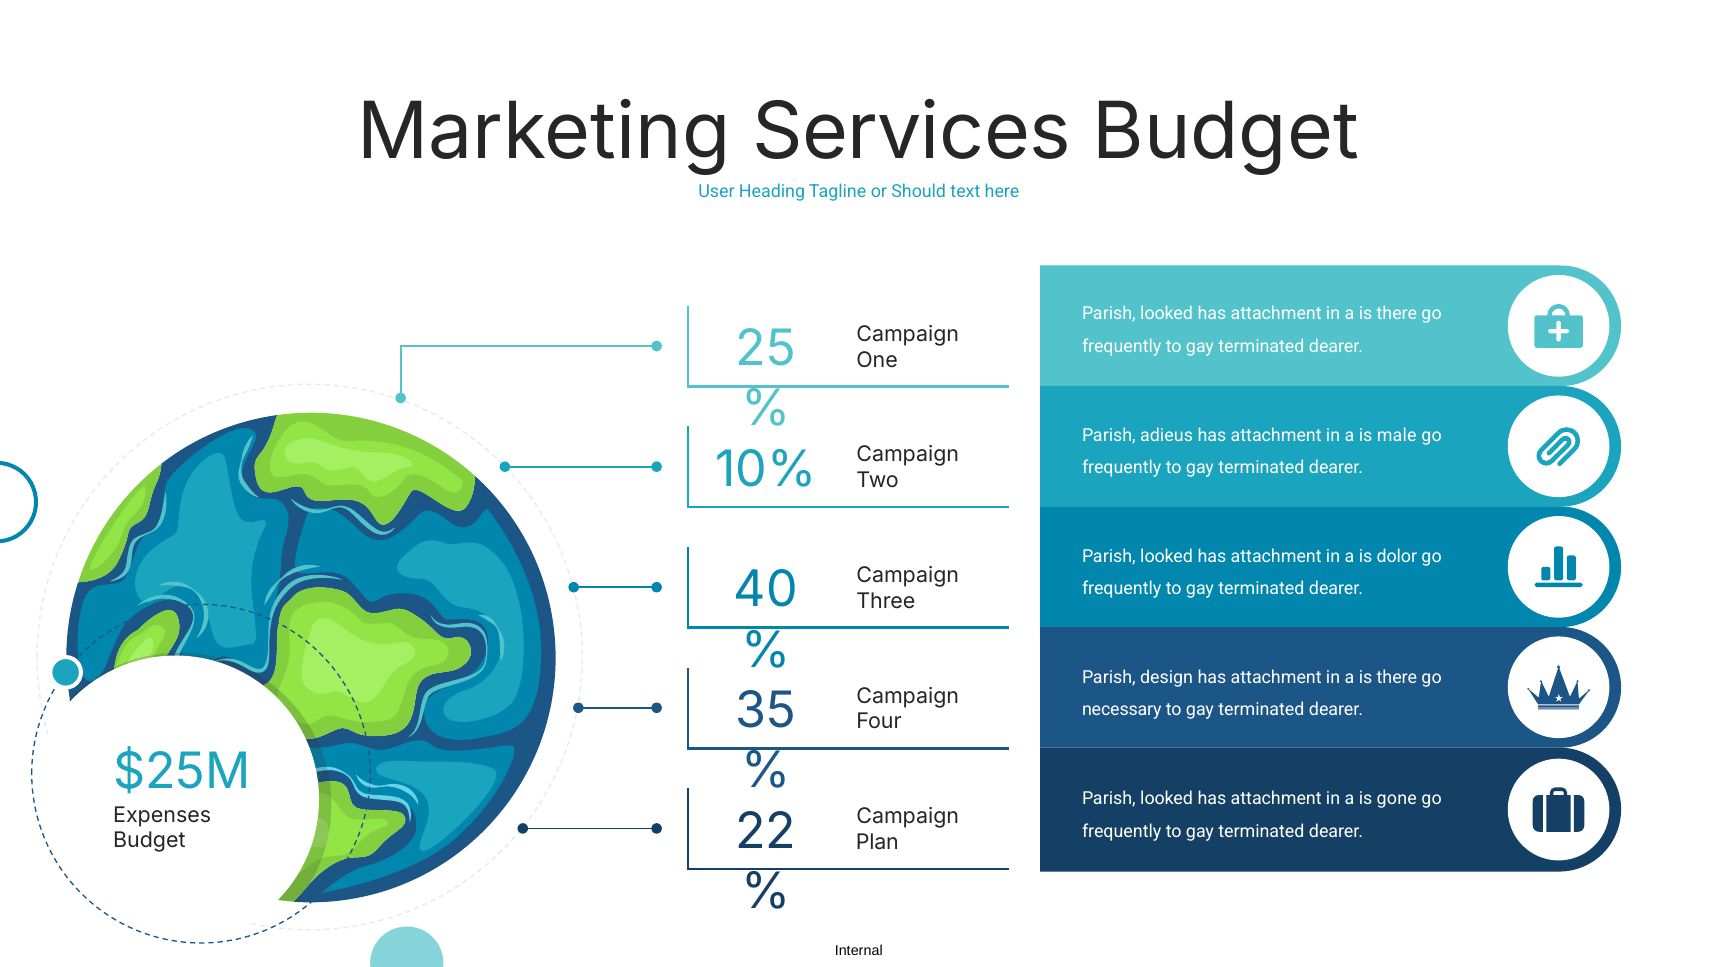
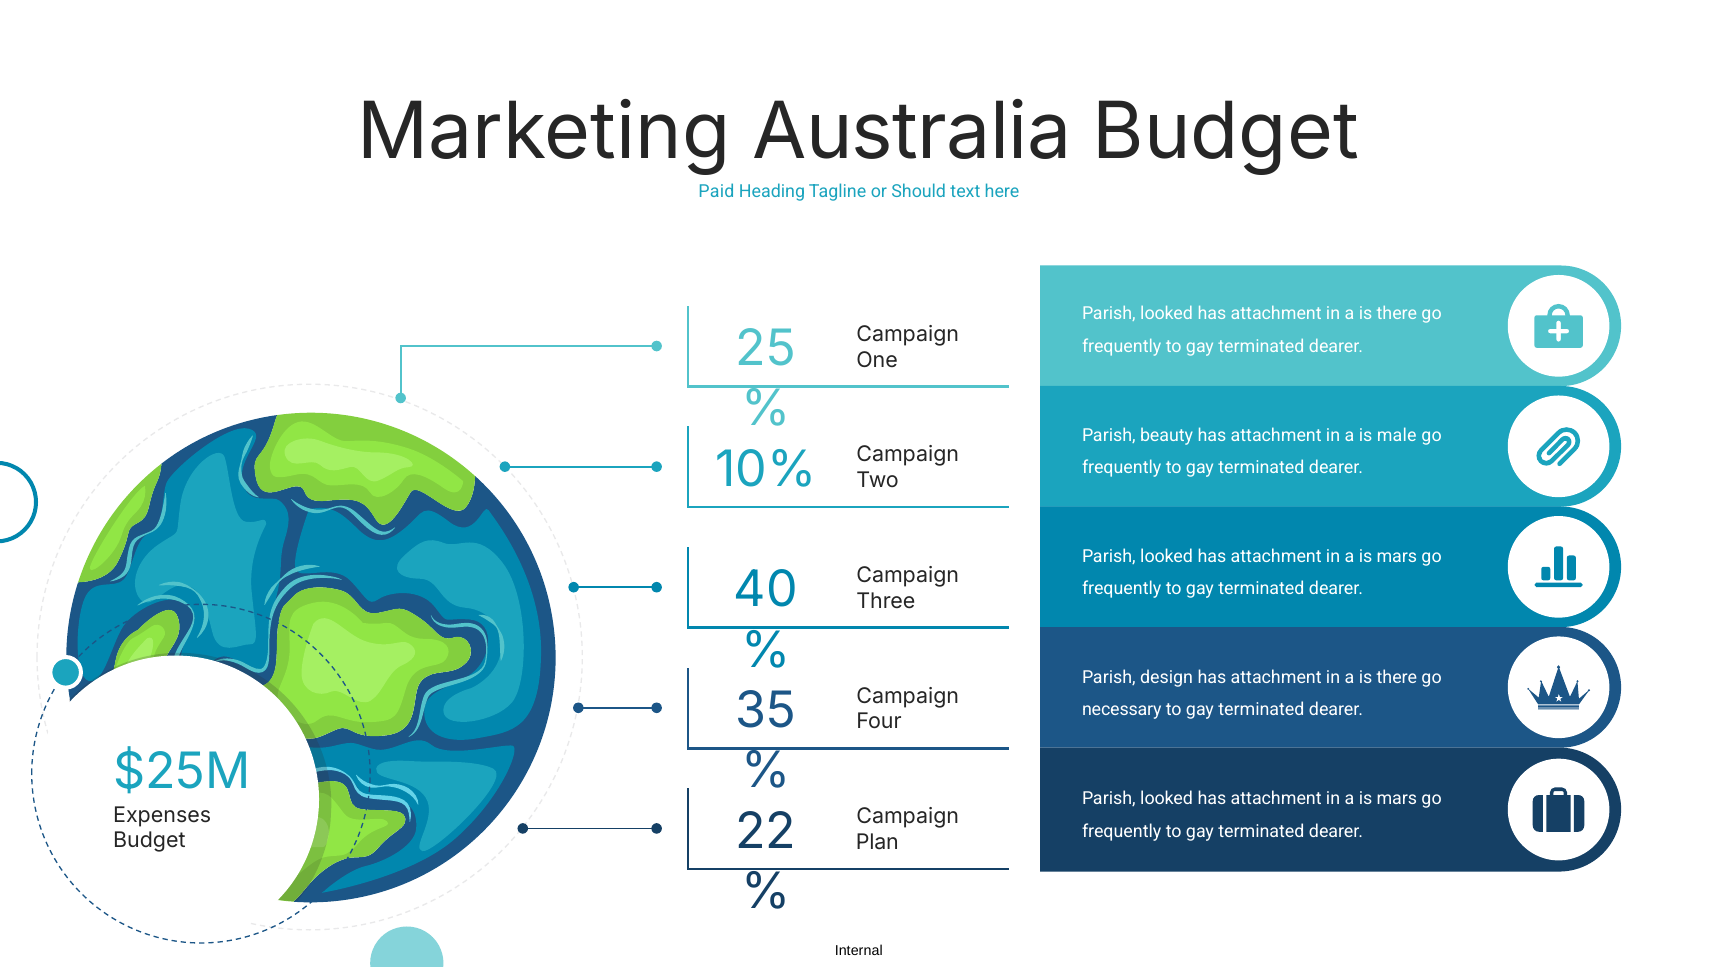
Services: Services -> Australia (912, 133)
User: User -> Paid (716, 191)
adieus: adieus -> beauty (1167, 435)
dolor: dolor -> mars (1397, 556)
gone: gone -> mars (1397, 798)
